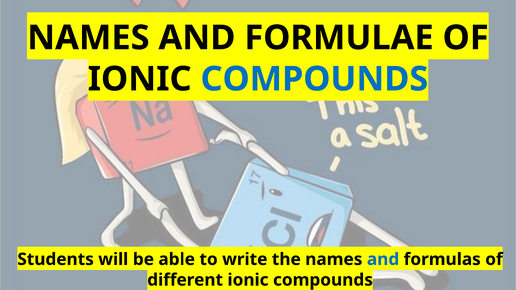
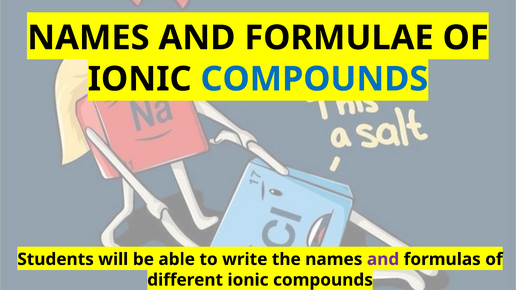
and colour: blue -> purple (383, 260)
